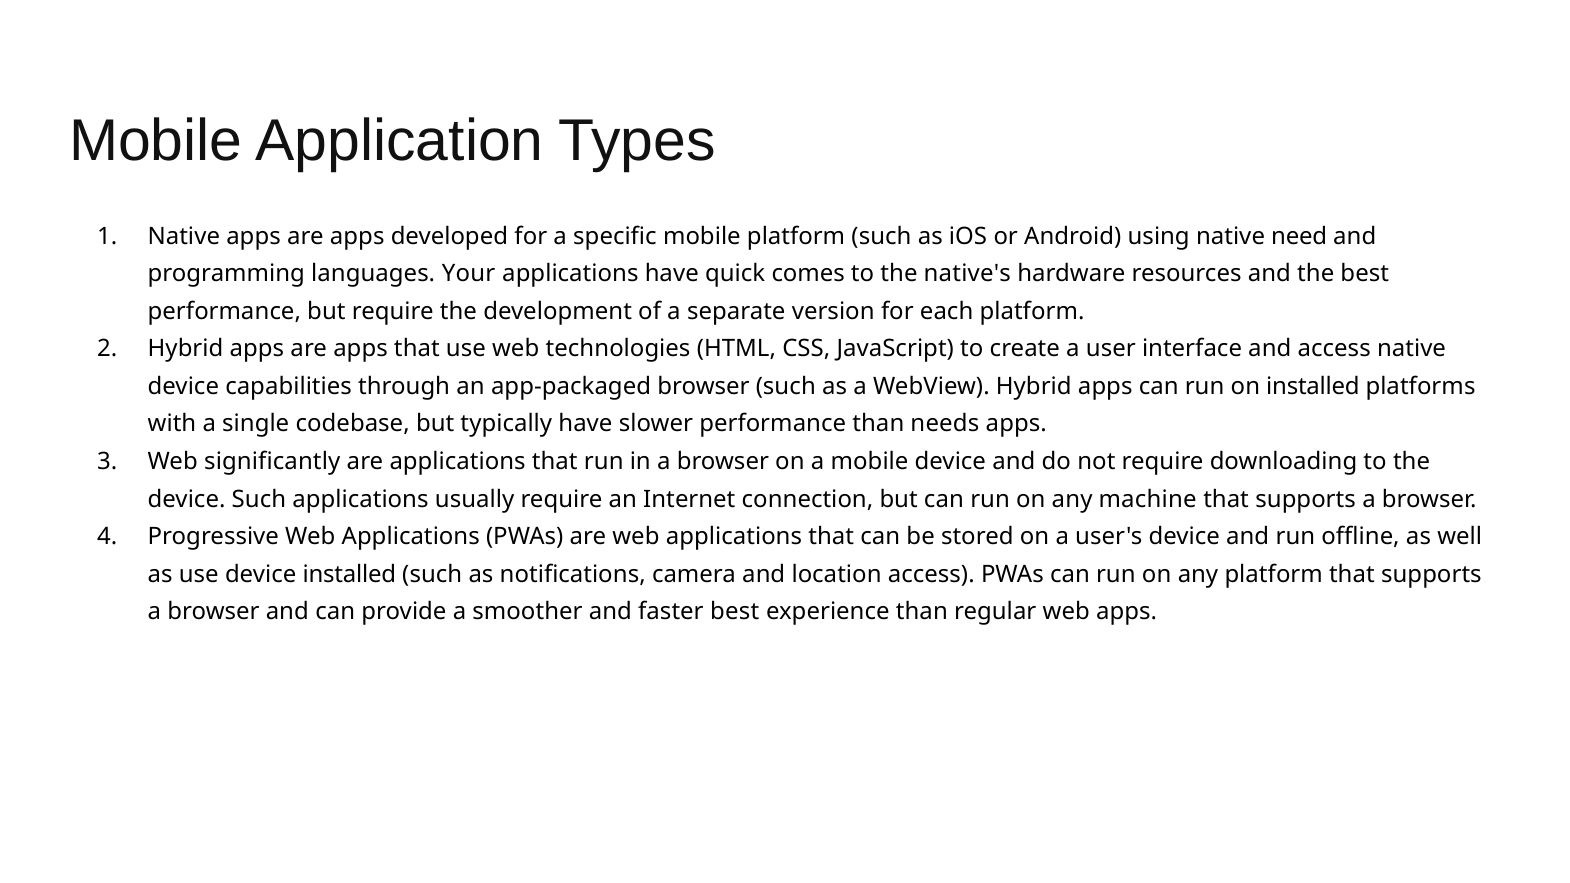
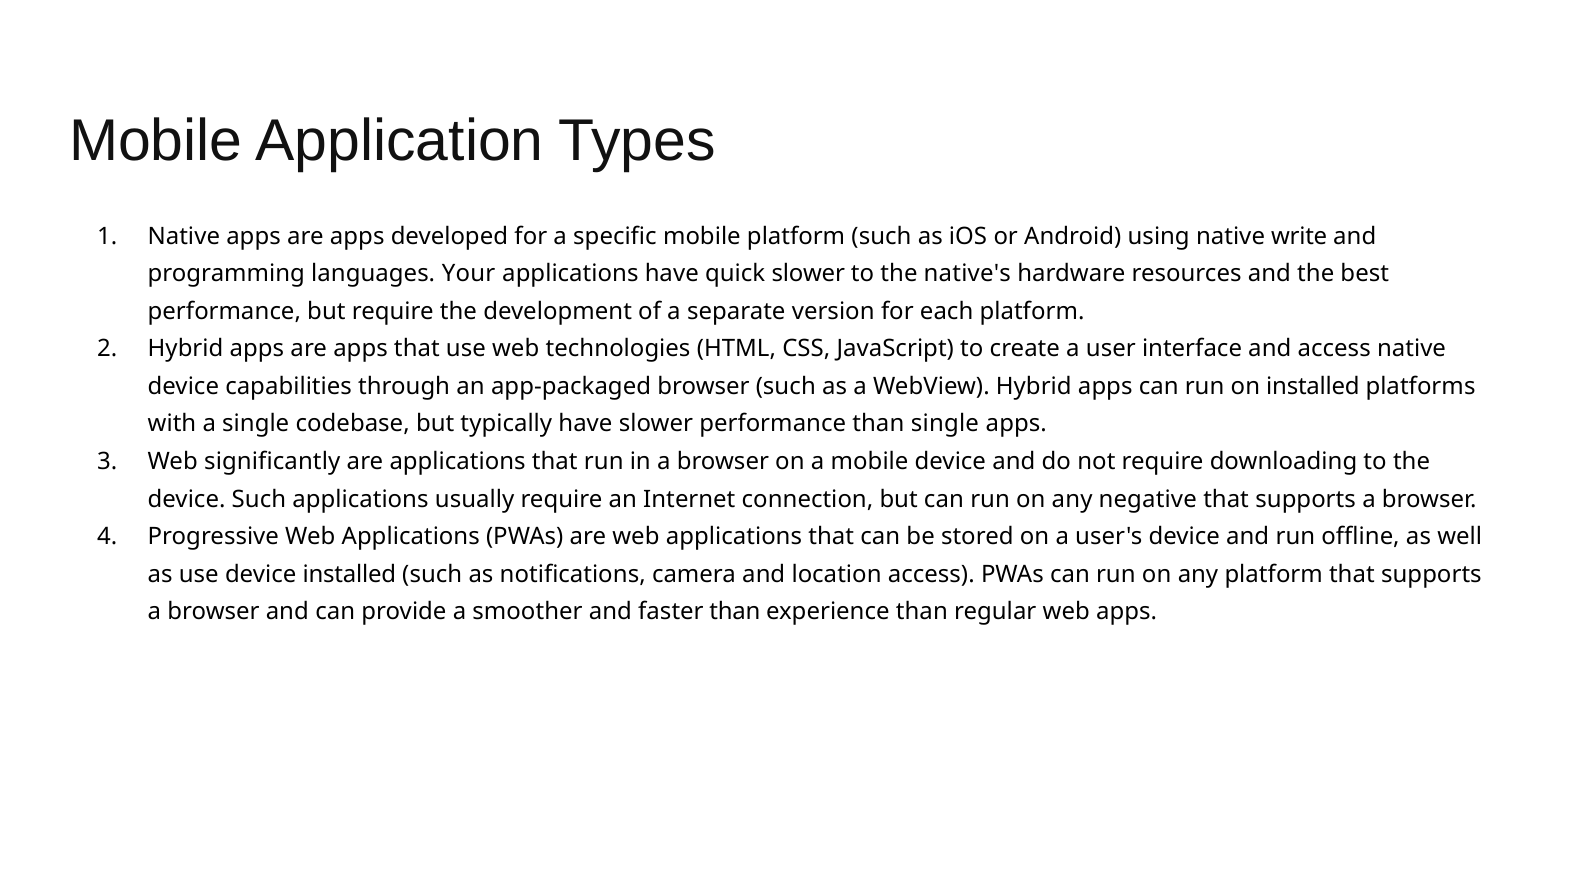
need: need -> write (1299, 236)
quick comes: comes -> slower (808, 274)
than needs: needs -> single (945, 424)
machine: machine -> negative (1148, 499)
faster best: best -> than (735, 612)
